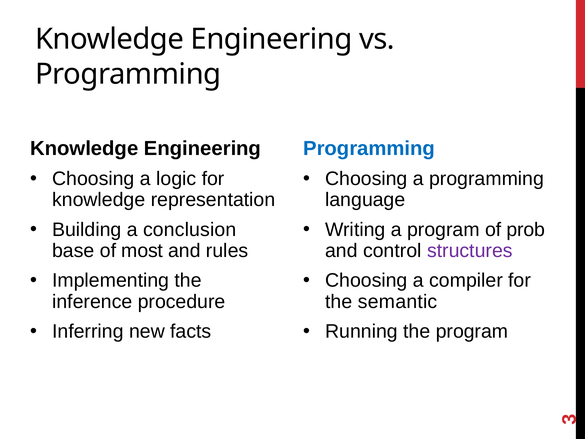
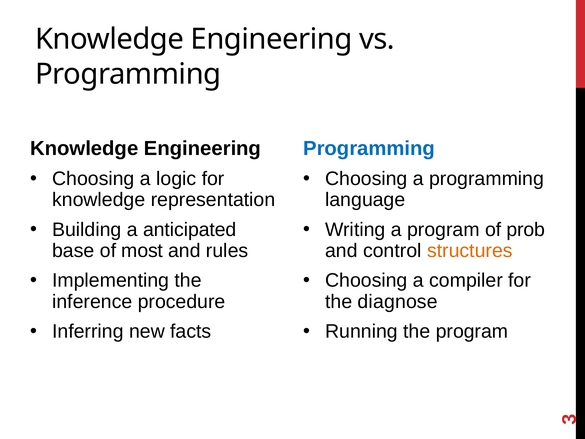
conclusion: conclusion -> anticipated (190, 229)
structures colour: purple -> orange (470, 251)
semantic: semantic -> diagnose (398, 301)
